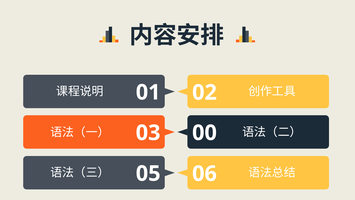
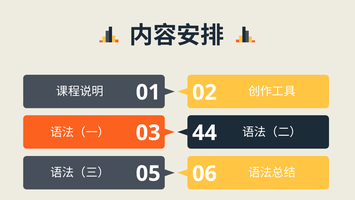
00: 00 -> 44 (204, 133)
